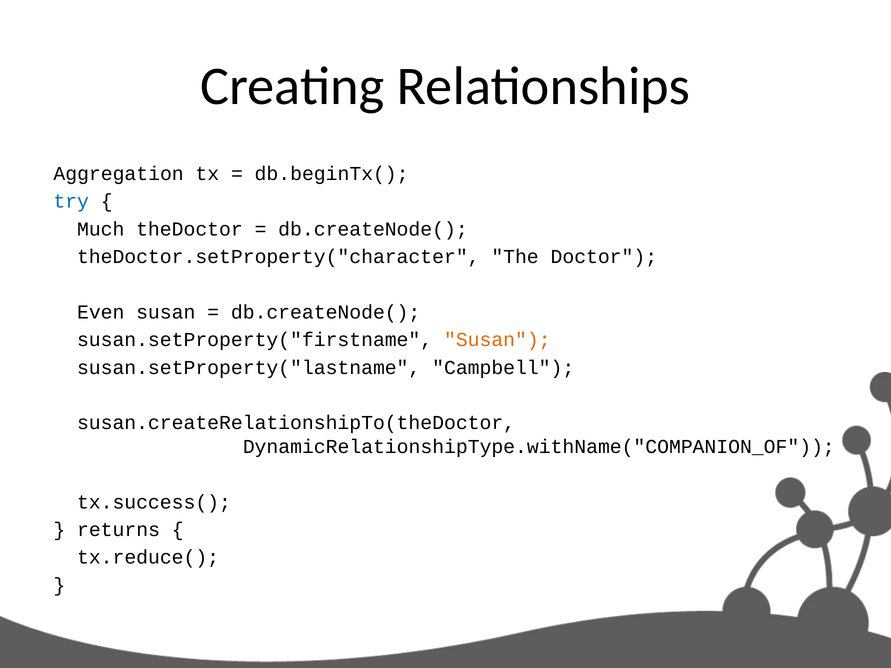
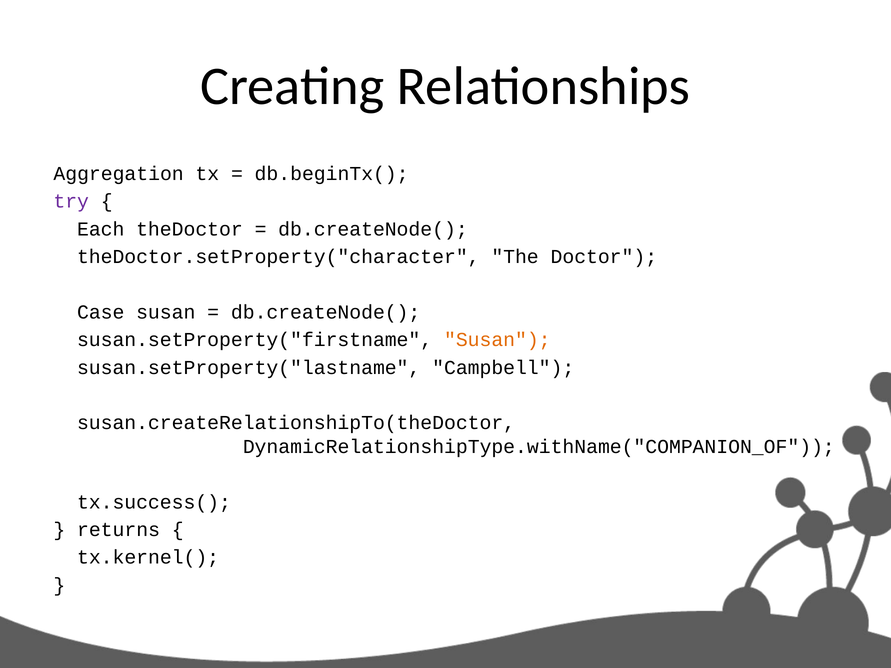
try colour: blue -> purple (71, 201)
Much: Much -> Each (101, 229)
Even: Even -> Case (101, 312)
tx.reduce(: tx.reduce( -> tx.kernel( (148, 558)
